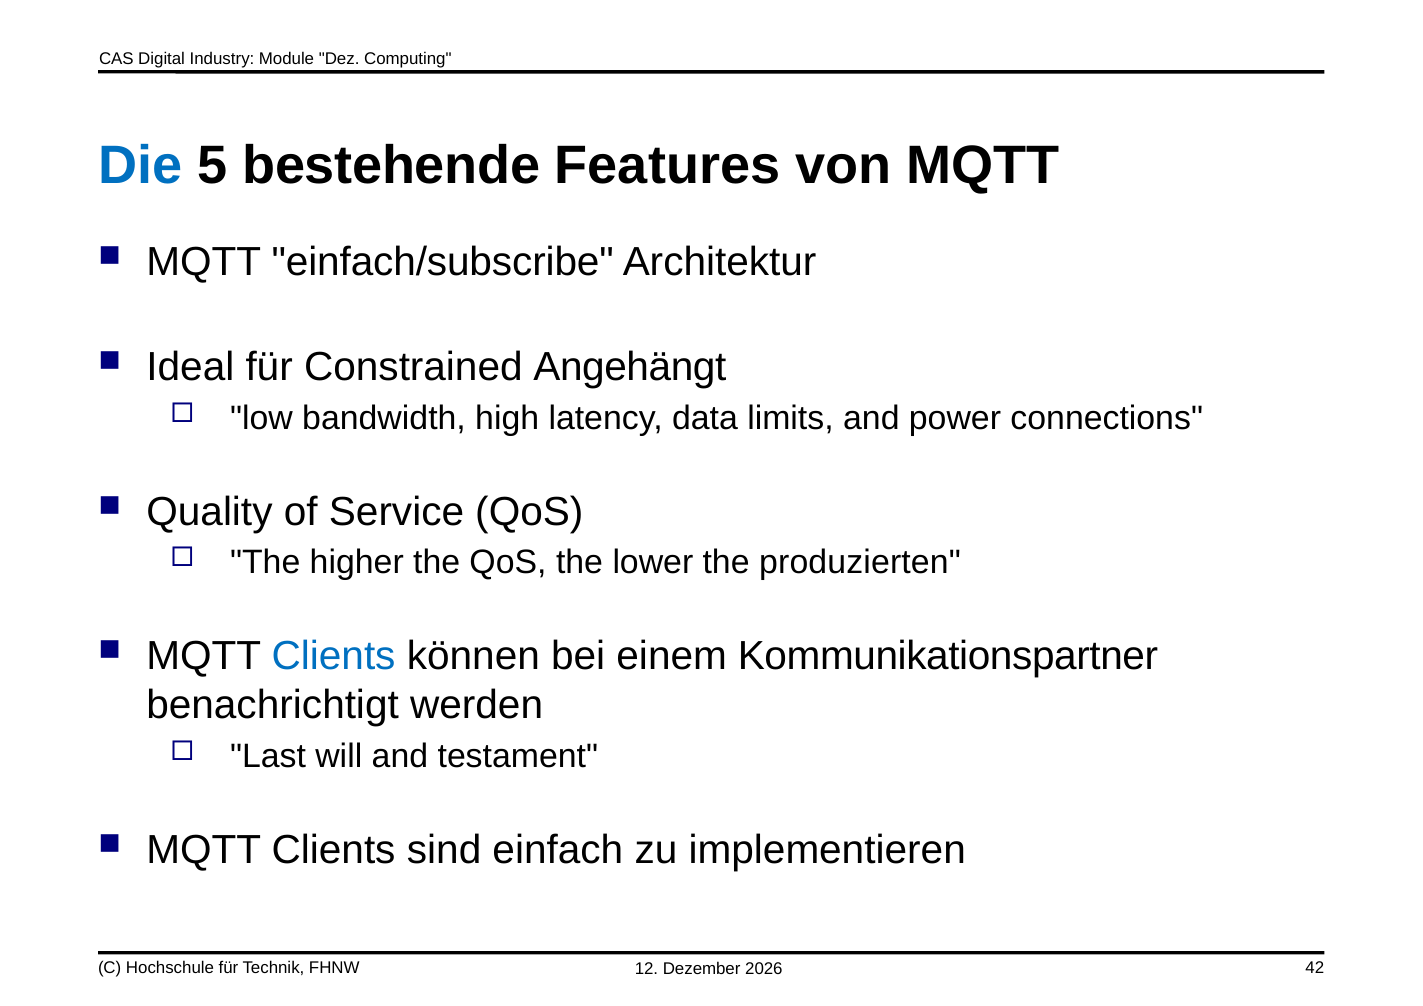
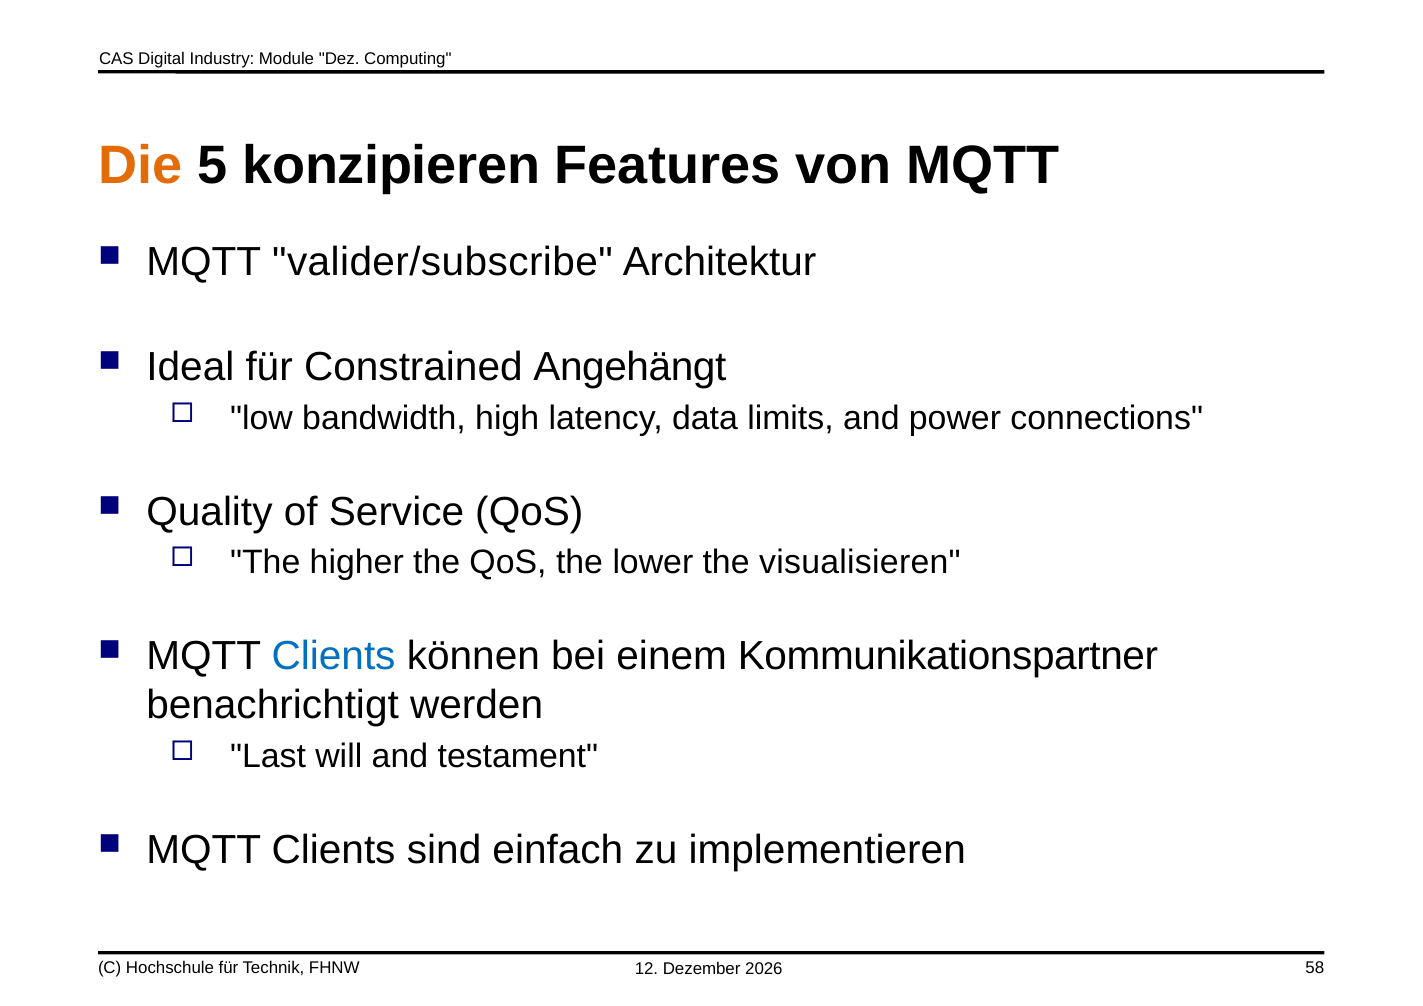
Die colour: blue -> orange (140, 166)
bestehende: bestehende -> konzipieren (391, 166)
einfach/subscribe: einfach/subscribe -> valider/subscribe (442, 262)
produzierten: produzierten -> visualisieren (860, 563)
42: 42 -> 58 (1315, 968)
